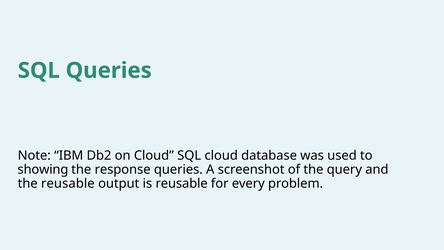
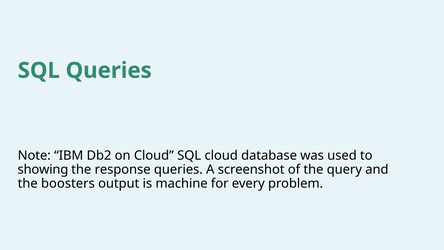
the reusable: reusable -> boosters (68, 183)
is reusable: reusable -> machine (182, 183)
